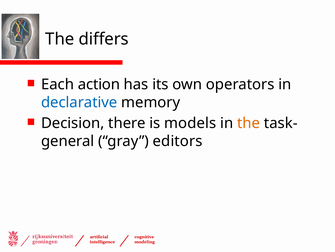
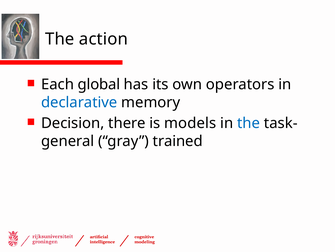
differs: differs -> action (104, 39)
action: action -> global (99, 84)
the colour: orange -> blue (249, 123)
editors: editors -> trained (178, 141)
